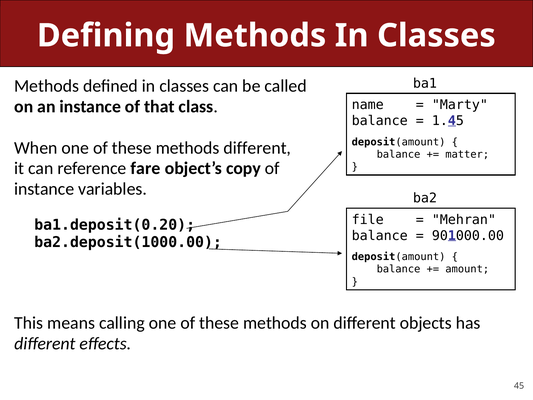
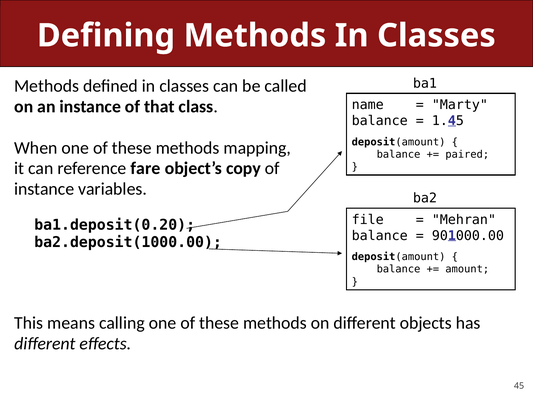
methods different: different -> mapping (257, 148)
matter: matter -> paired (467, 154)
